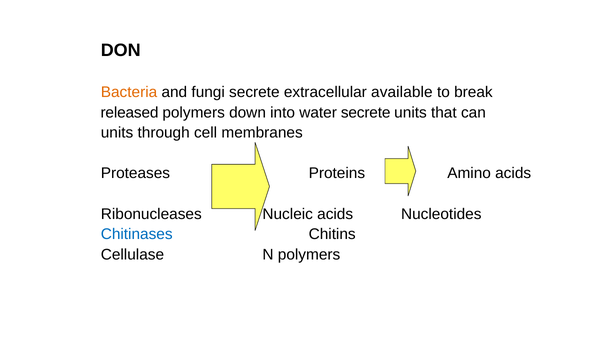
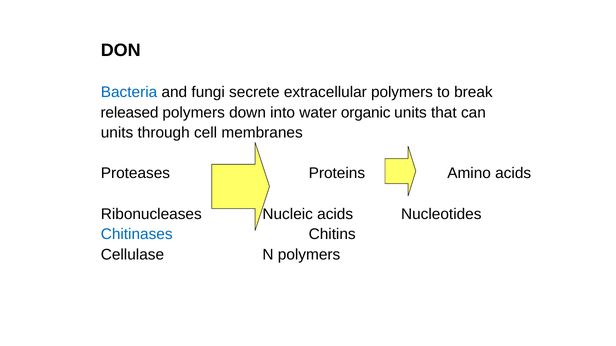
Bacteria colour: orange -> blue (129, 92)
extracellular available: available -> polymers (402, 92)
water secrete: secrete -> organic (366, 113)
